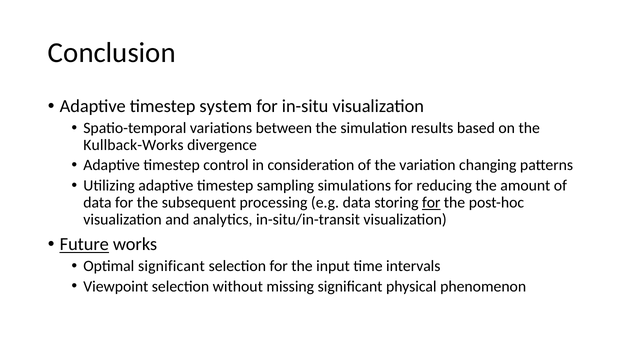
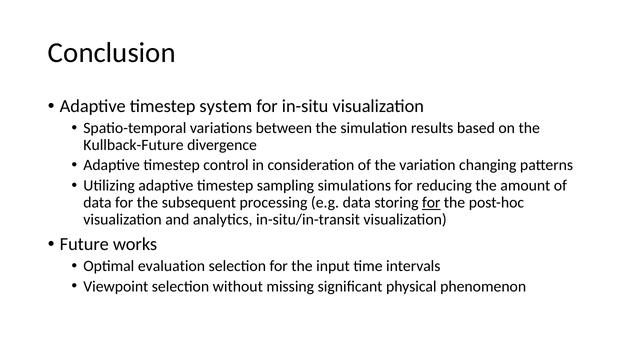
Kullback-Works: Kullback-Works -> Kullback-Future (133, 145)
Future underline: present -> none (84, 244)
Optimal significant: significant -> evaluation (172, 266)
